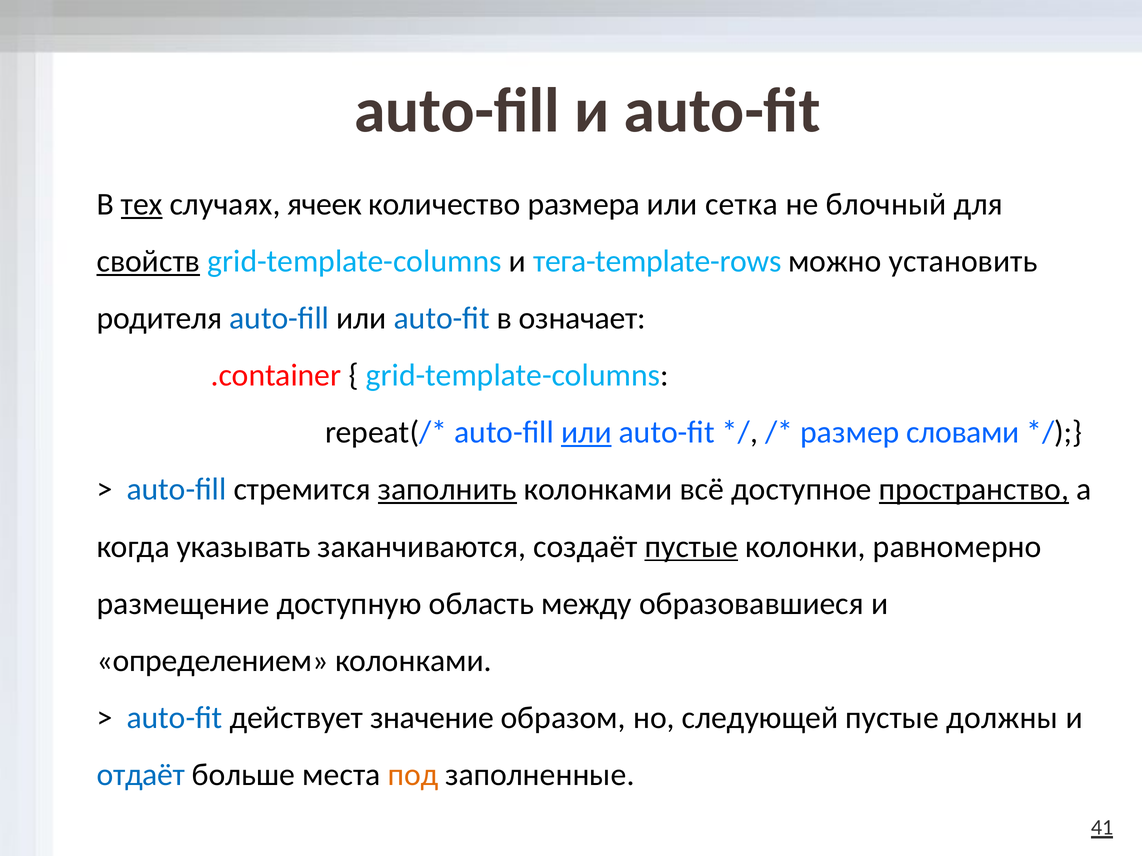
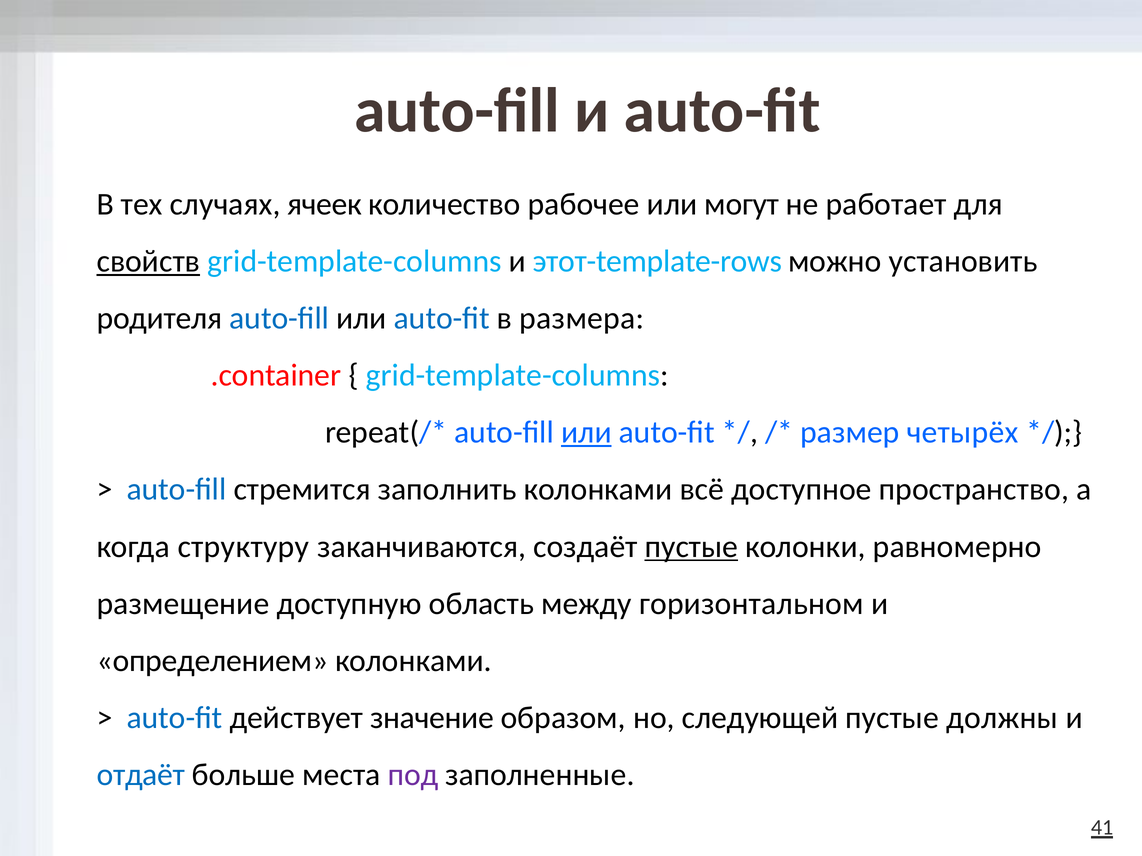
тех underline: present -> none (142, 204)
размера: размера -> рабочее (584, 204)
сетка: сетка -> могут (742, 204)
блочный: блочный -> работает (886, 204)
тега-template-rows: тега-template-rows -> этот-template-rows (657, 261)
означает: означает -> размера (582, 319)
словами: словами -> четырёх (963, 433)
заполнить underline: present -> none (447, 490)
пространство underline: present -> none (974, 490)
указывать: указывать -> структуру (243, 547)
образовавшиеся: образовавшиеся -> горизонтальном (751, 604)
под colour: orange -> purple (413, 775)
